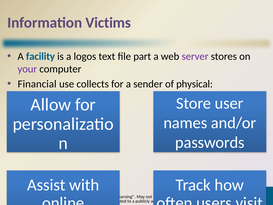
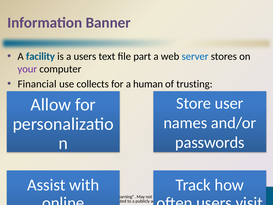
Victims: Victims -> Banner (108, 23)
a logos: logos -> users (85, 56)
server colour: purple -> blue (195, 56)
sender: sender -> human (148, 84)
physical: physical -> trusting (194, 84)
